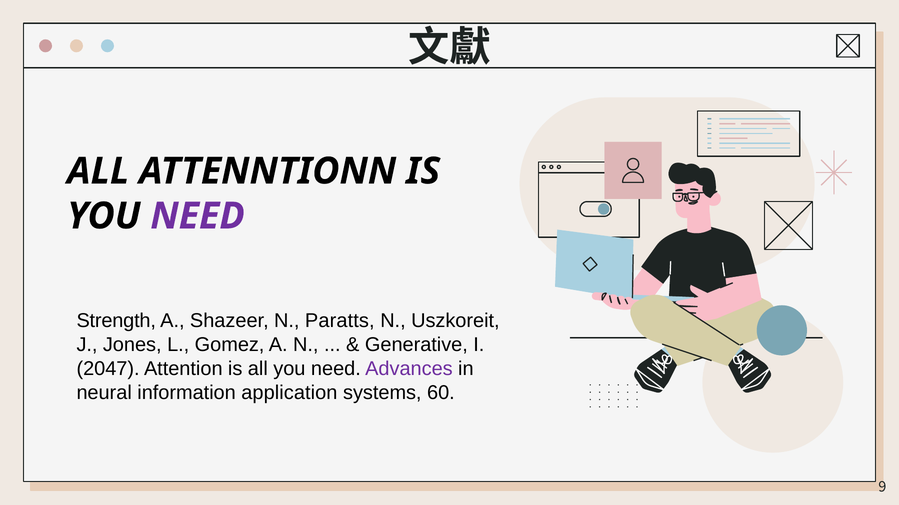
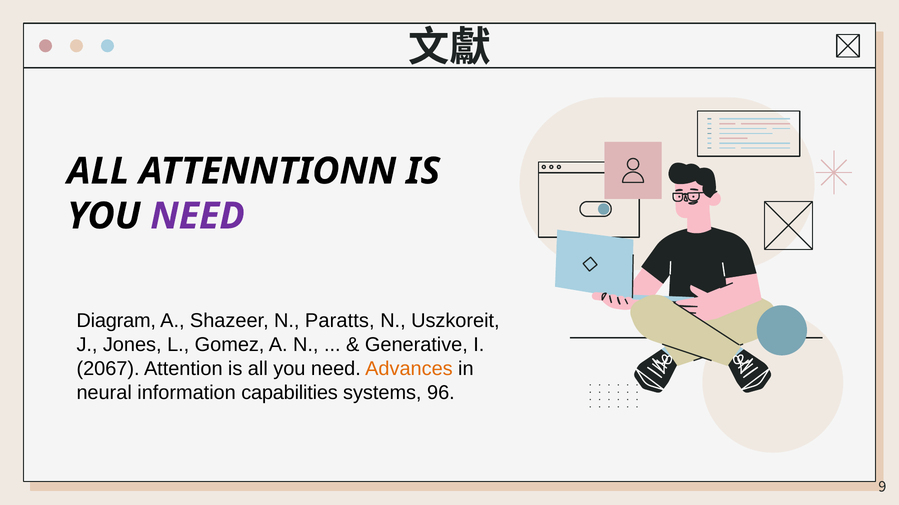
Strength: Strength -> Diagram (116, 321)
2047: 2047 -> 2067 (108, 369)
Advances colour: purple -> orange (409, 369)
application: application -> capabilities (290, 393)
60: 60 -> 96 (441, 393)
